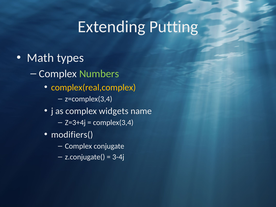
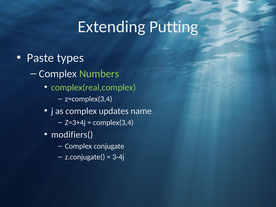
Math: Math -> Paste (40, 58)
complex(real,complex colour: yellow -> light green (93, 87)
widgets: widgets -> updates (114, 111)
